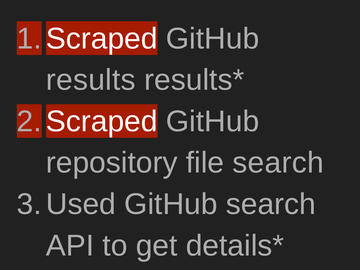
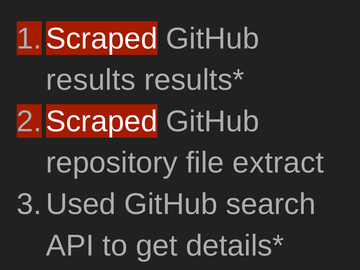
file search: search -> extract (278, 163)
